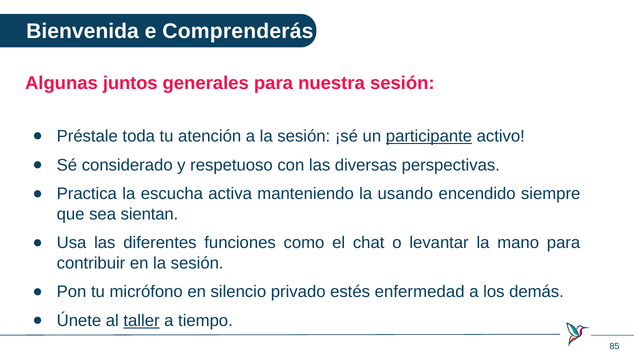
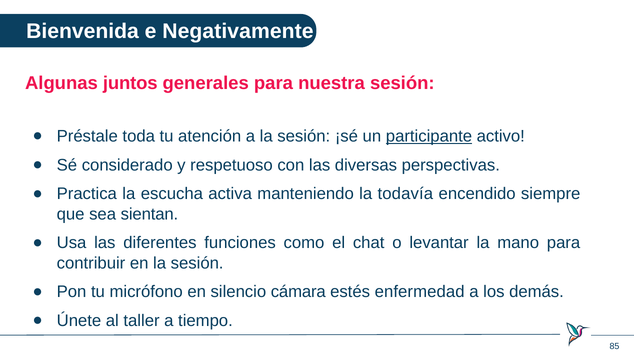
Comprenderás: Comprenderás -> Negativamente (238, 31)
usando: usando -> todavía (405, 194)
privado: privado -> cámara (298, 292)
taller underline: present -> none (142, 321)
